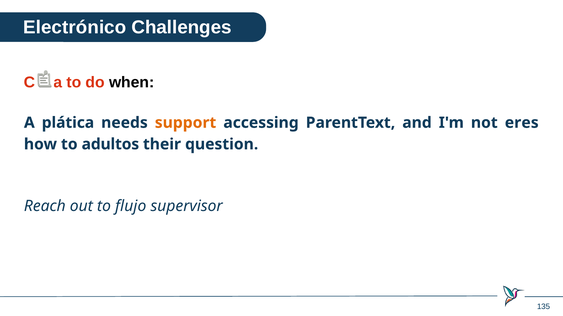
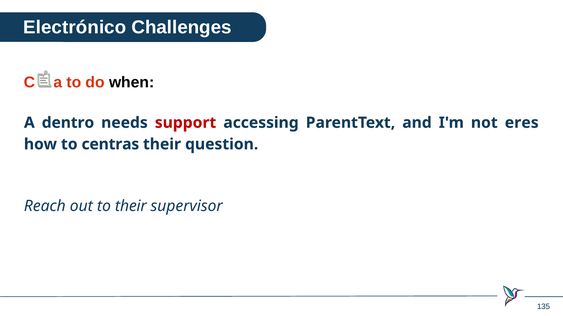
plática: plática -> dentro (68, 123)
support colour: orange -> red (186, 123)
adultos: adultos -> centras (110, 145)
to flujo: flujo -> their (131, 206)
